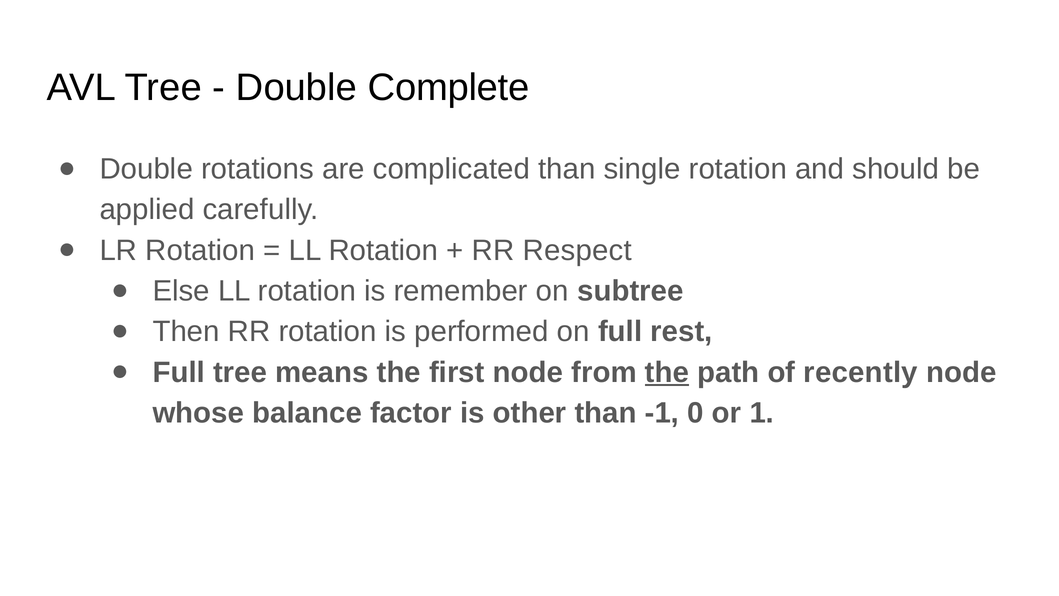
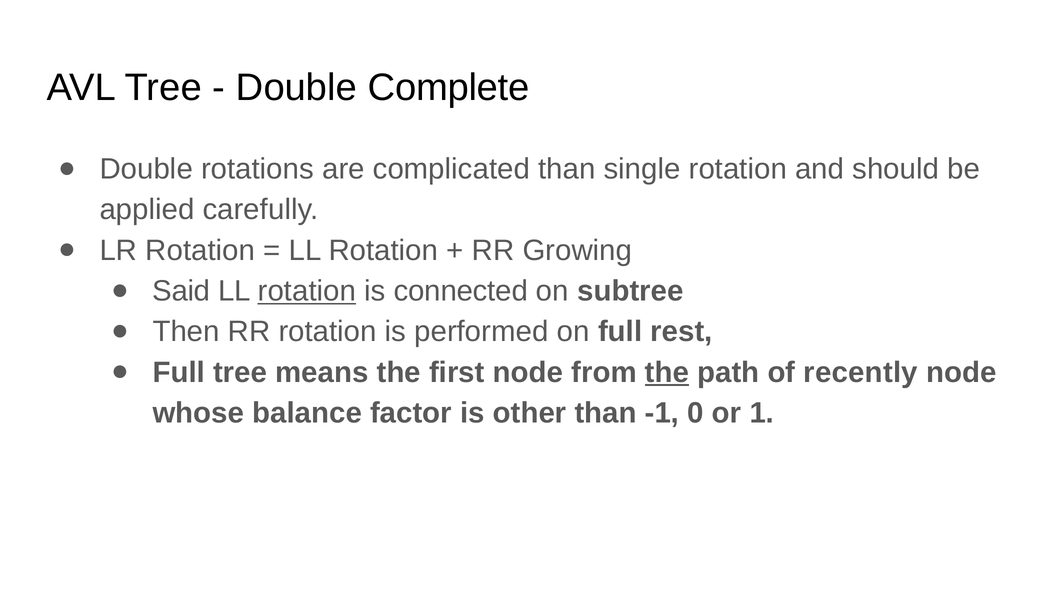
Respect: Respect -> Growing (577, 250)
Else: Else -> Said (181, 291)
rotation underline: none -> present (307, 291)
remember: remember -> connected (461, 291)
